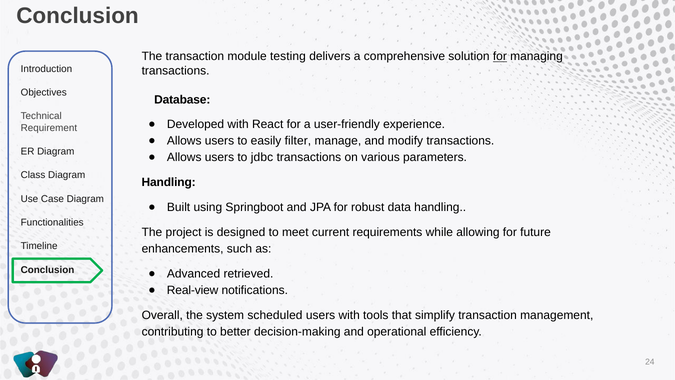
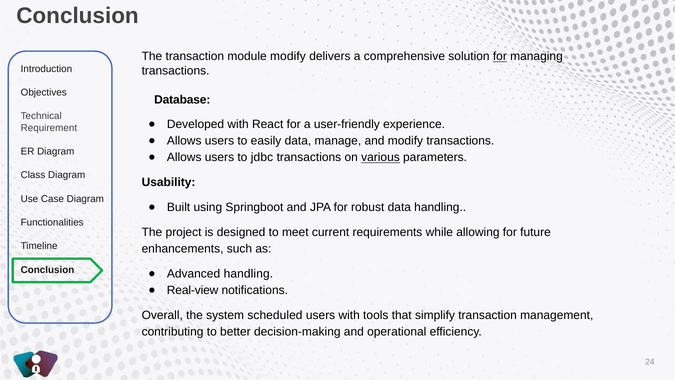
module testing: testing -> modify (288, 56)
easily filter: filter -> data (298, 141)
various underline: none -> present (380, 157)
Handling: Handling -> Usability (169, 182)
Advanced retrieved: retrieved -> handling (248, 274)
